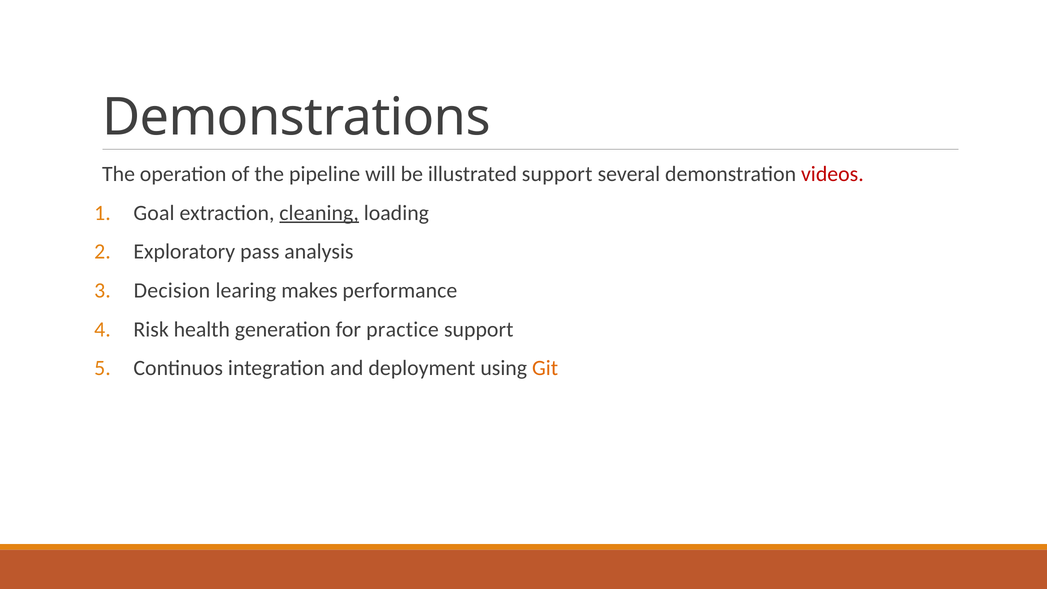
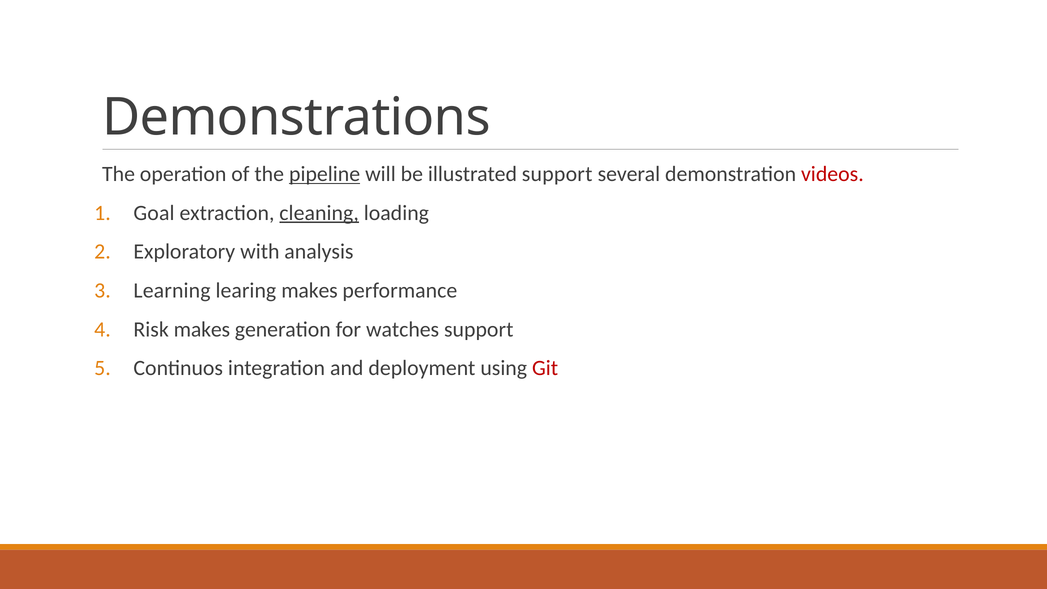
pipeline underline: none -> present (325, 174)
pass: pass -> with (260, 252)
Decision: Decision -> Learning (172, 291)
Risk health: health -> makes (202, 329)
practice: practice -> watches (403, 329)
Git colour: orange -> red (545, 368)
